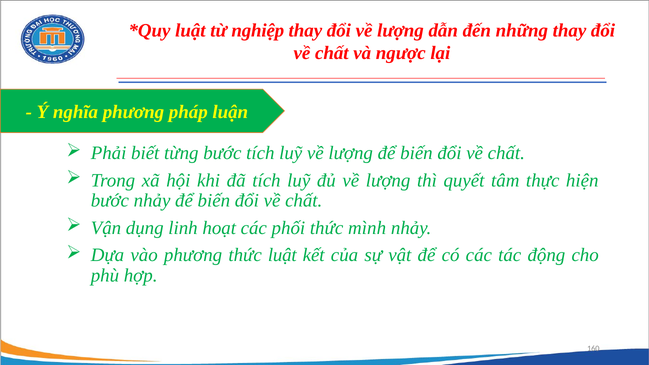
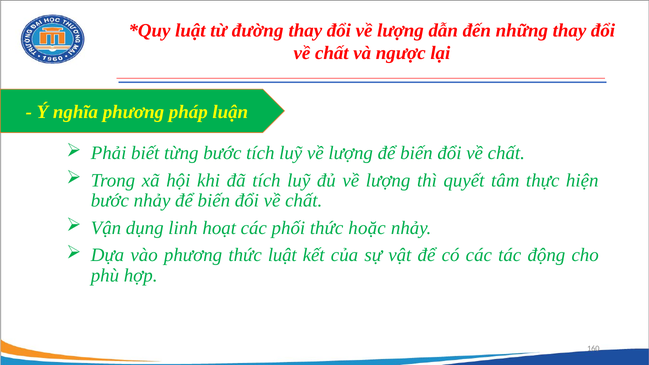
nghiệp: nghiệp -> đường (258, 31)
mình: mình -> hoặc (367, 228)
